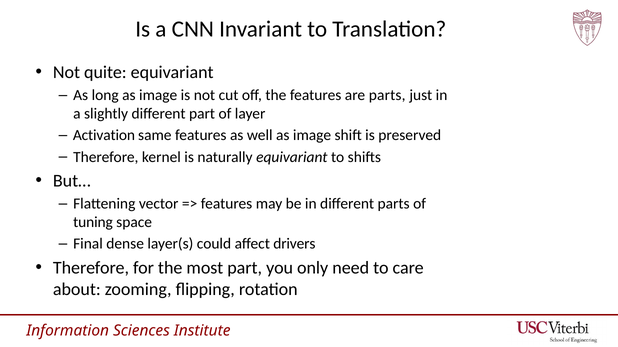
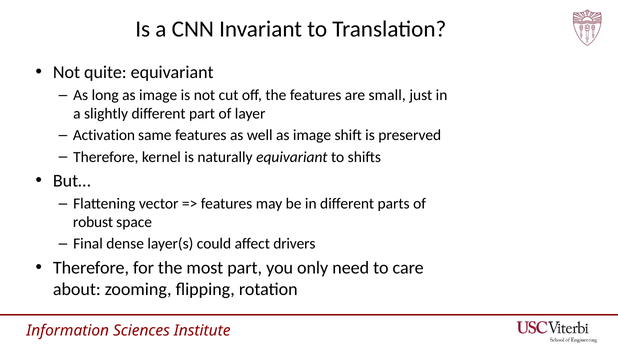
are parts: parts -> small (387, 95)
tuning: tuning -> robust (93, 223)
